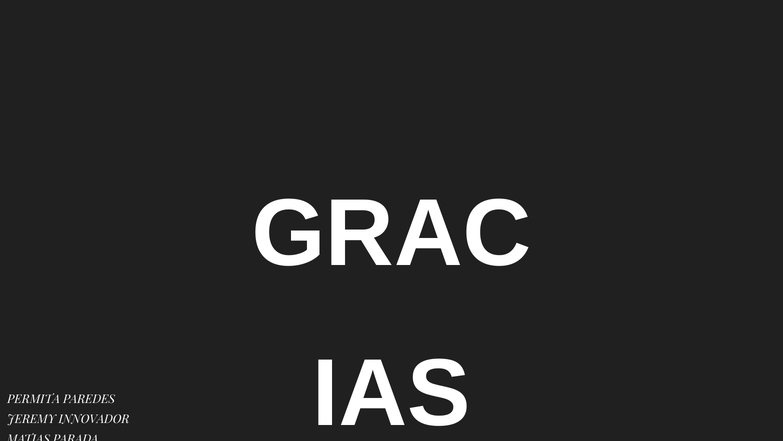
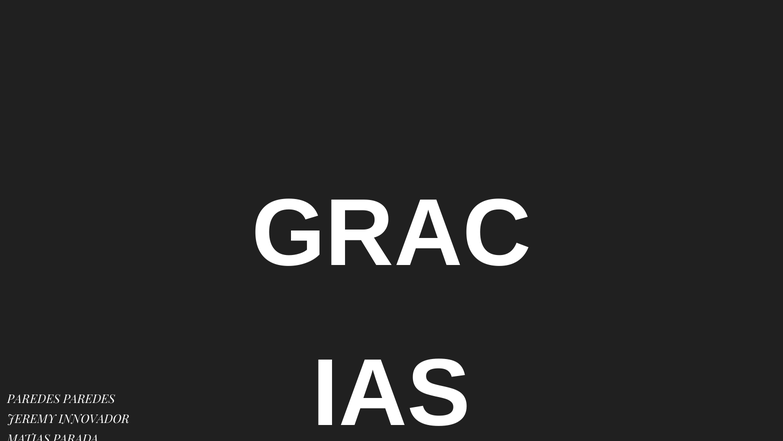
PERMITA: PERMITA -> PAREDES (34, 399)
